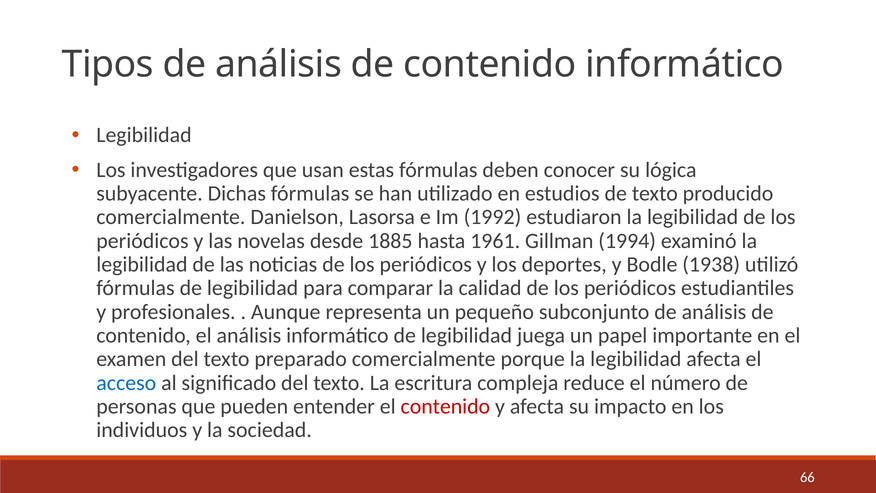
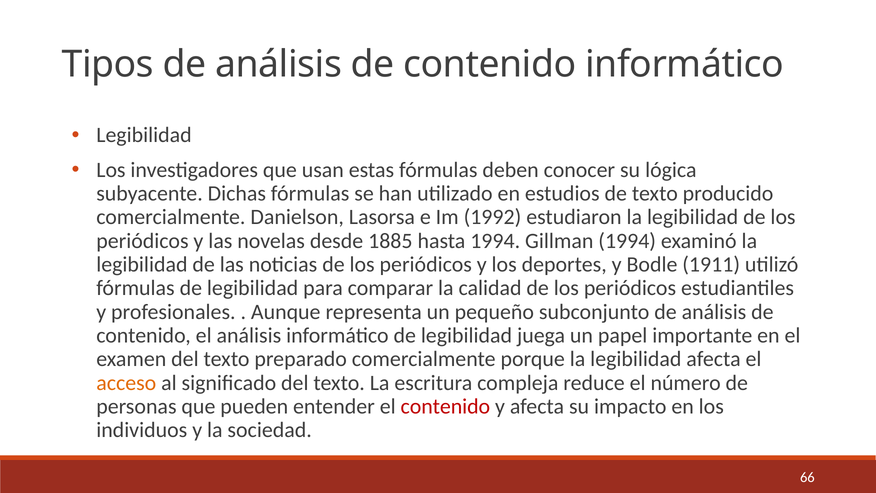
hasta 1961: 1961 -> 1994 (495, 241)
1938: 1938 -> 1911 (711, 264)
acceso colour: blue -> orange (126, 383)
